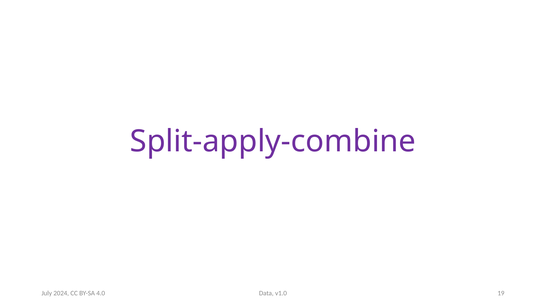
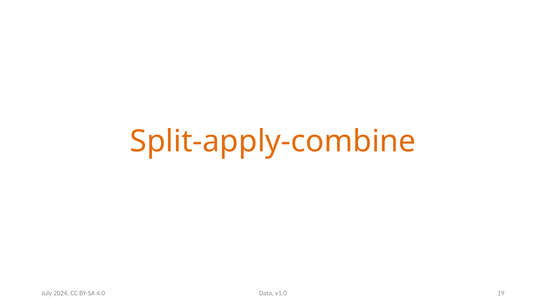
Split-apply-combine colour: purple -> orange (273, 141)
